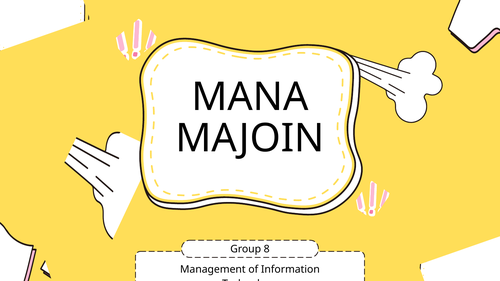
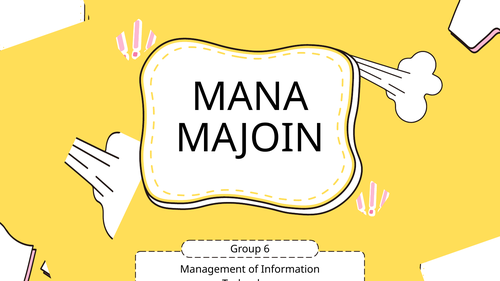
8: 8 -> 6 (267, 249)
